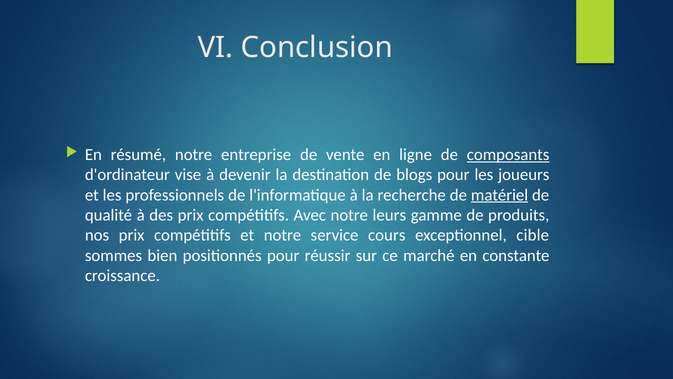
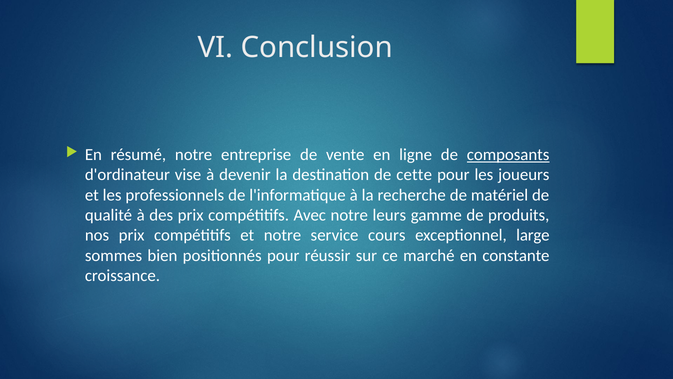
blogs: blogs -> cette (414, 175)
matériel underline: present -> none (500, 195)
cible: cible -> large (533, 235)
